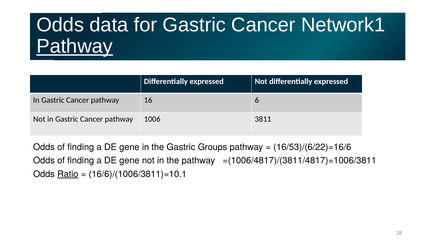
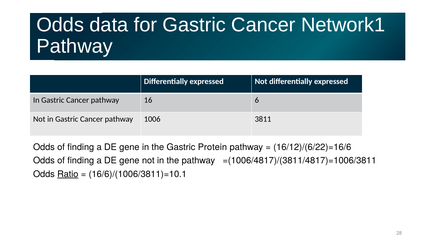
Pathway underline: present -> none (75, 46)
Groups: Groups -> Protein (212, 147)
16/53)/(6/22)=16/6: 16/53)/(6/22)=16/6 -> 16/12)/(6/22)=16/6 (312, 147)
